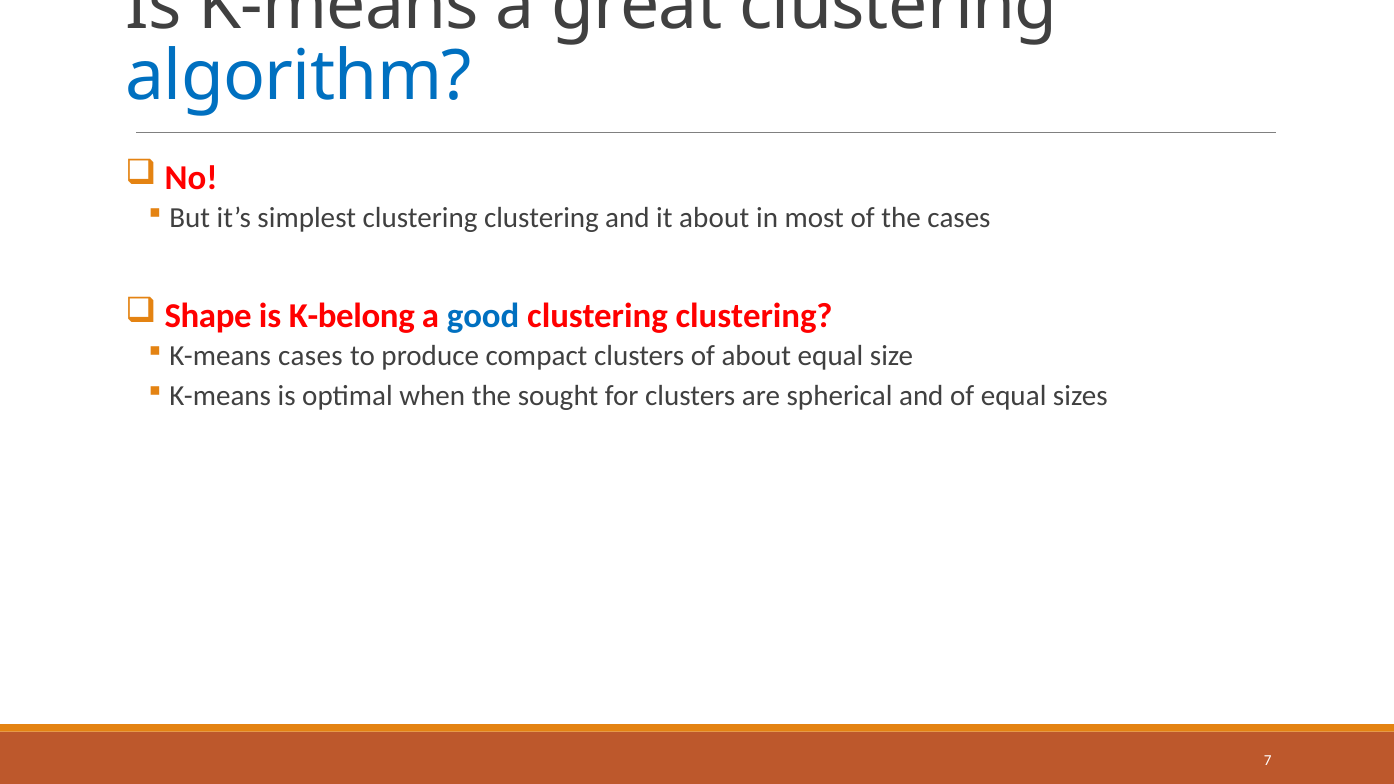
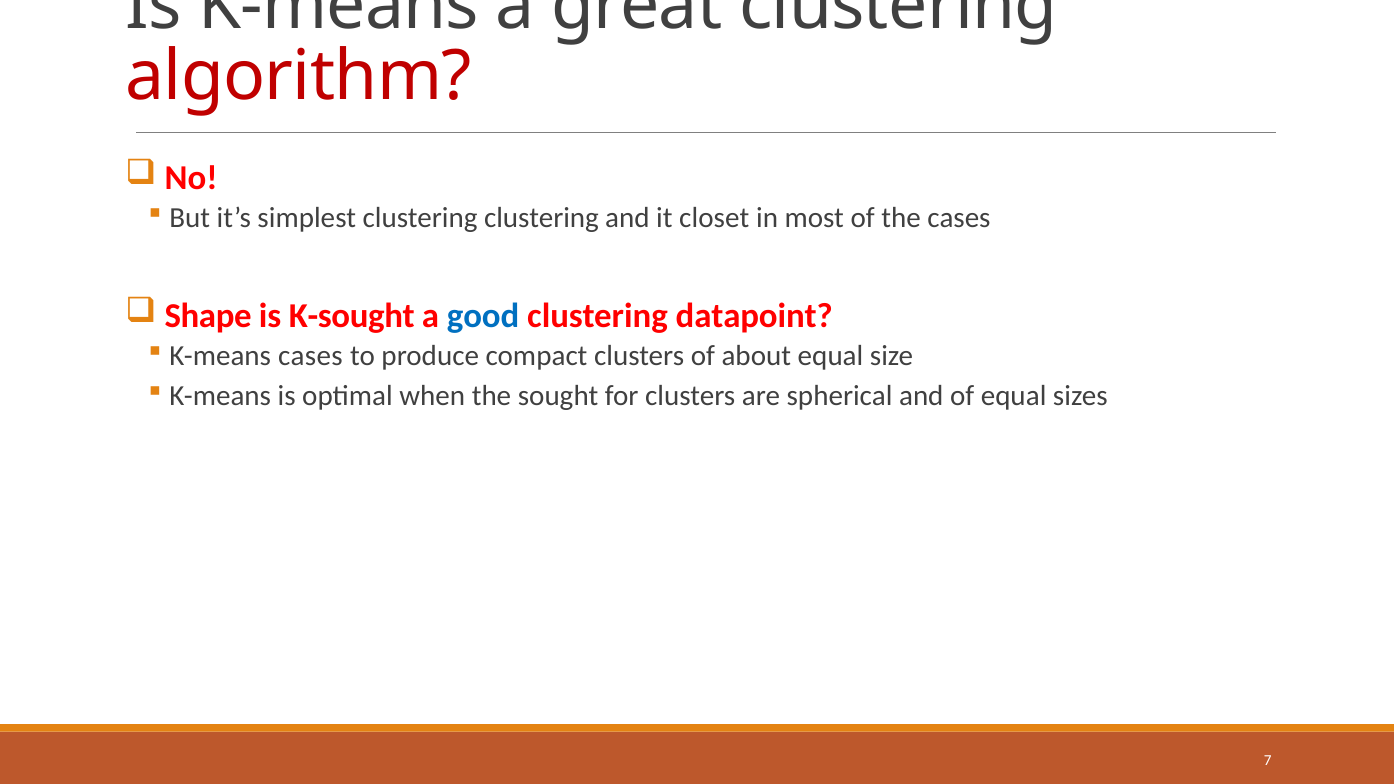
algorithm colour: blue -> red (299, 76)
it about: about -> closet (714, 218)
K-belong: K-belong -> K-sought (352, 316)
clustering: clustering -> datapoint (754, 316)
